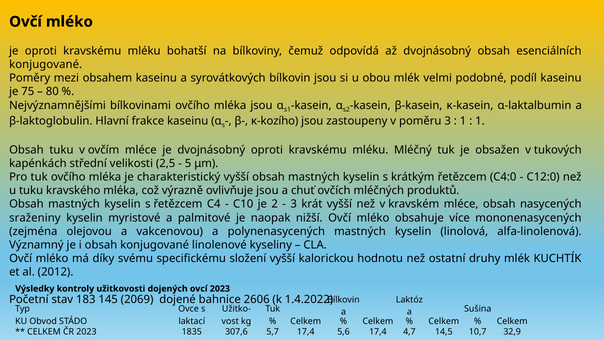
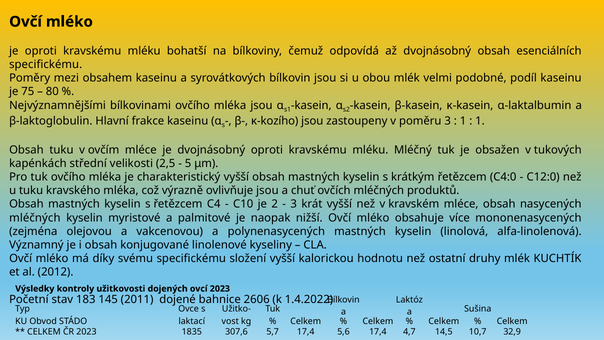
konjugované: konjugované -> specifickému (46, 64)
sraženiny: sraženiny -> mléčných (35, 218)
2069: 2069 -> 2011 (137, 299)
